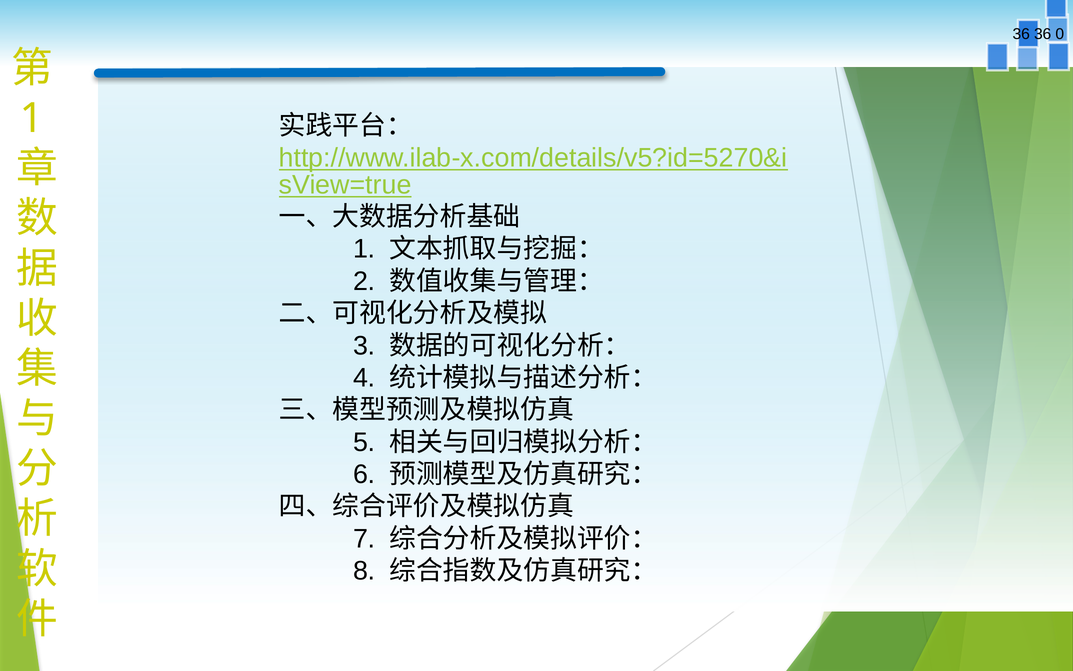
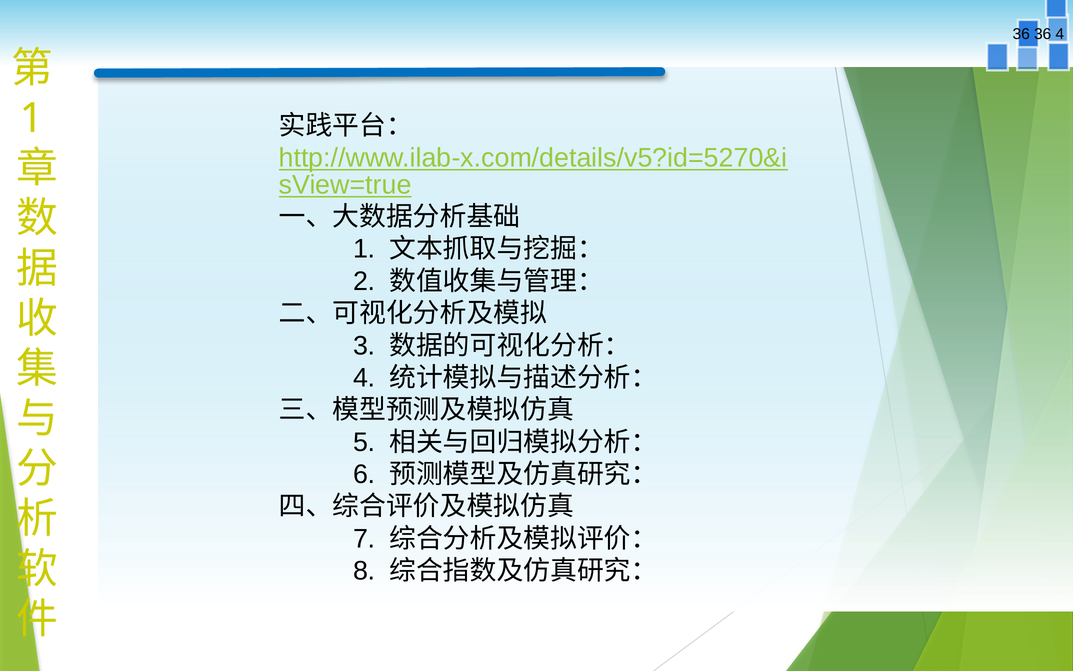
0: 0 -> 4 (1060, 34)
